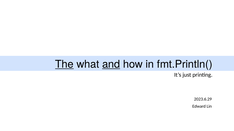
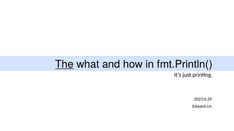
and underline: present -> none (111, 64)
